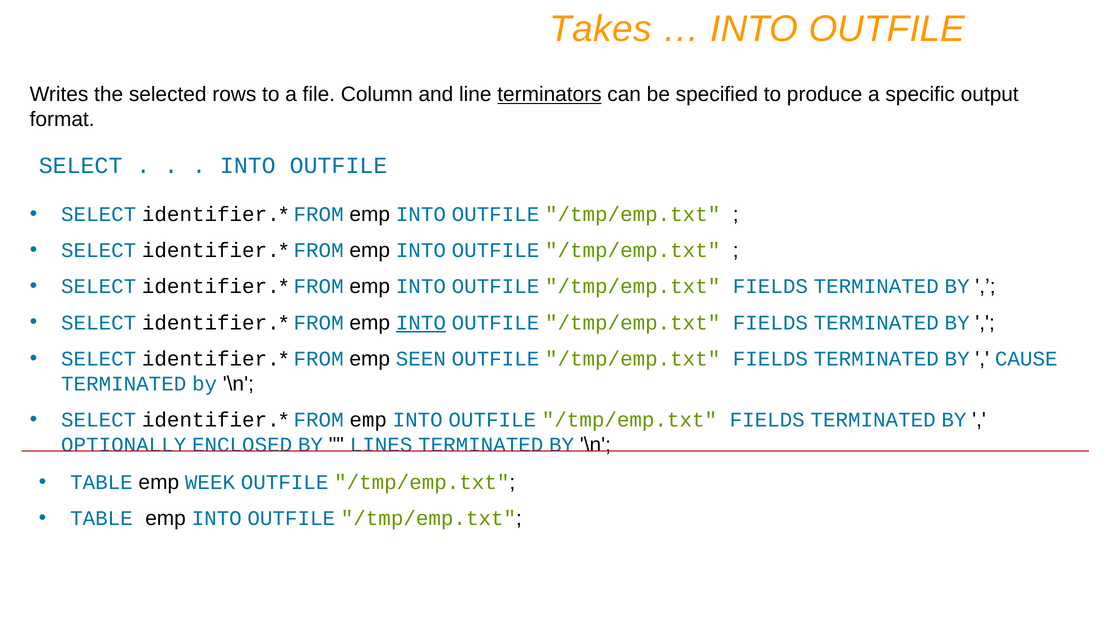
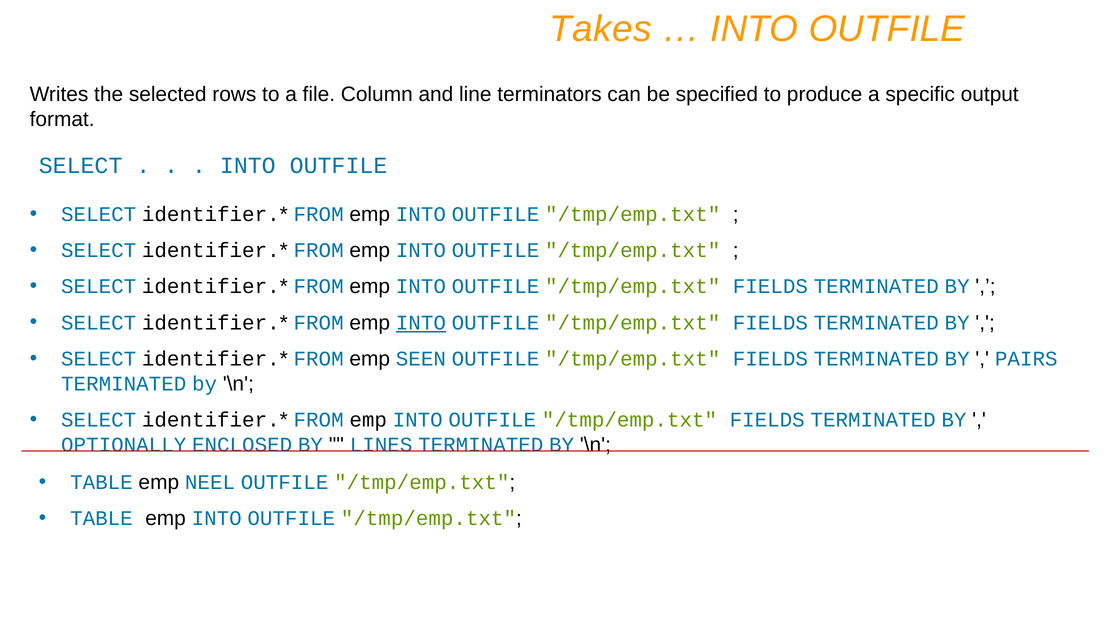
terminators underline: present -> none (549, 95)
CAUSE: CAUSE -> PAIRS (1026, 359)
WEEK: WEEK -> NEEL (210, 482)
